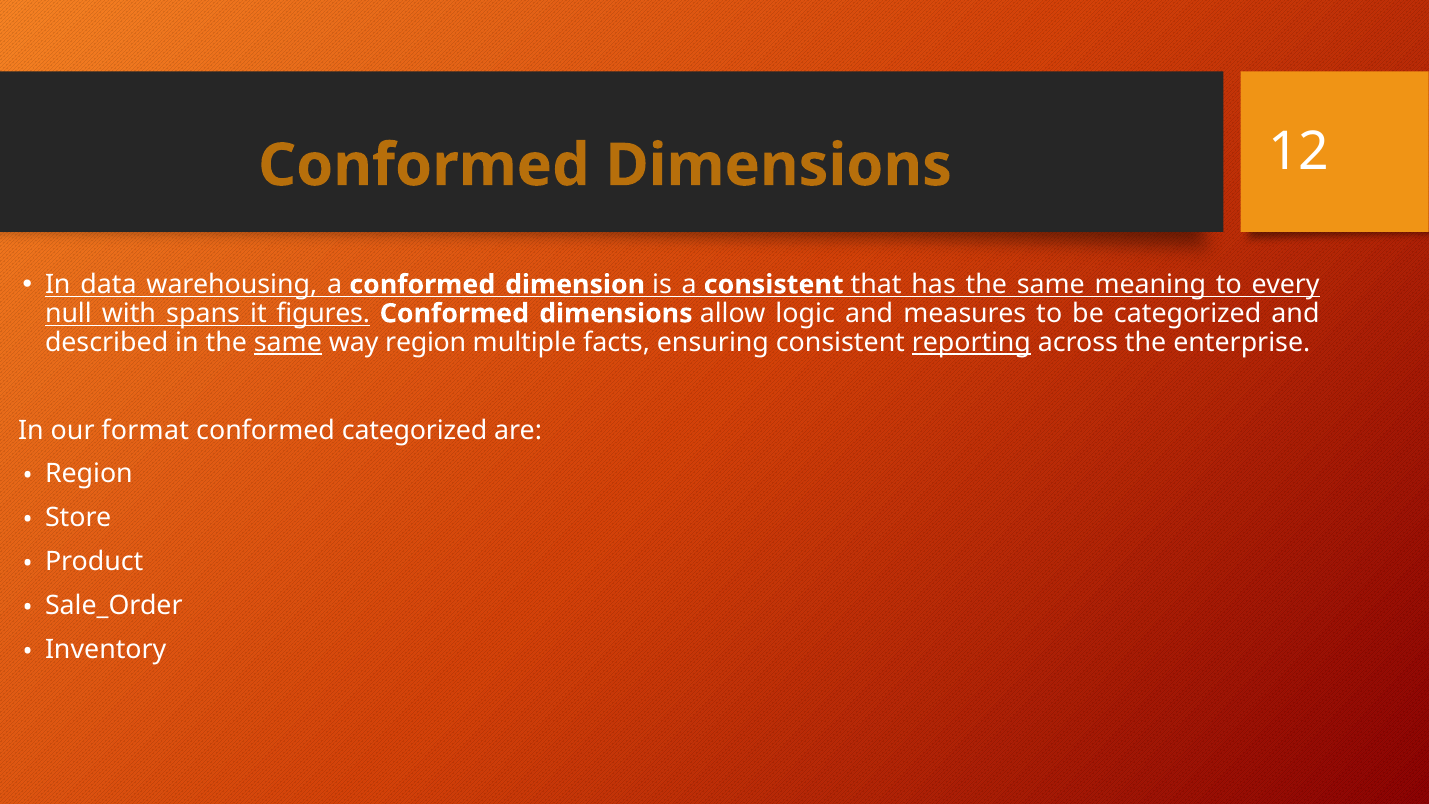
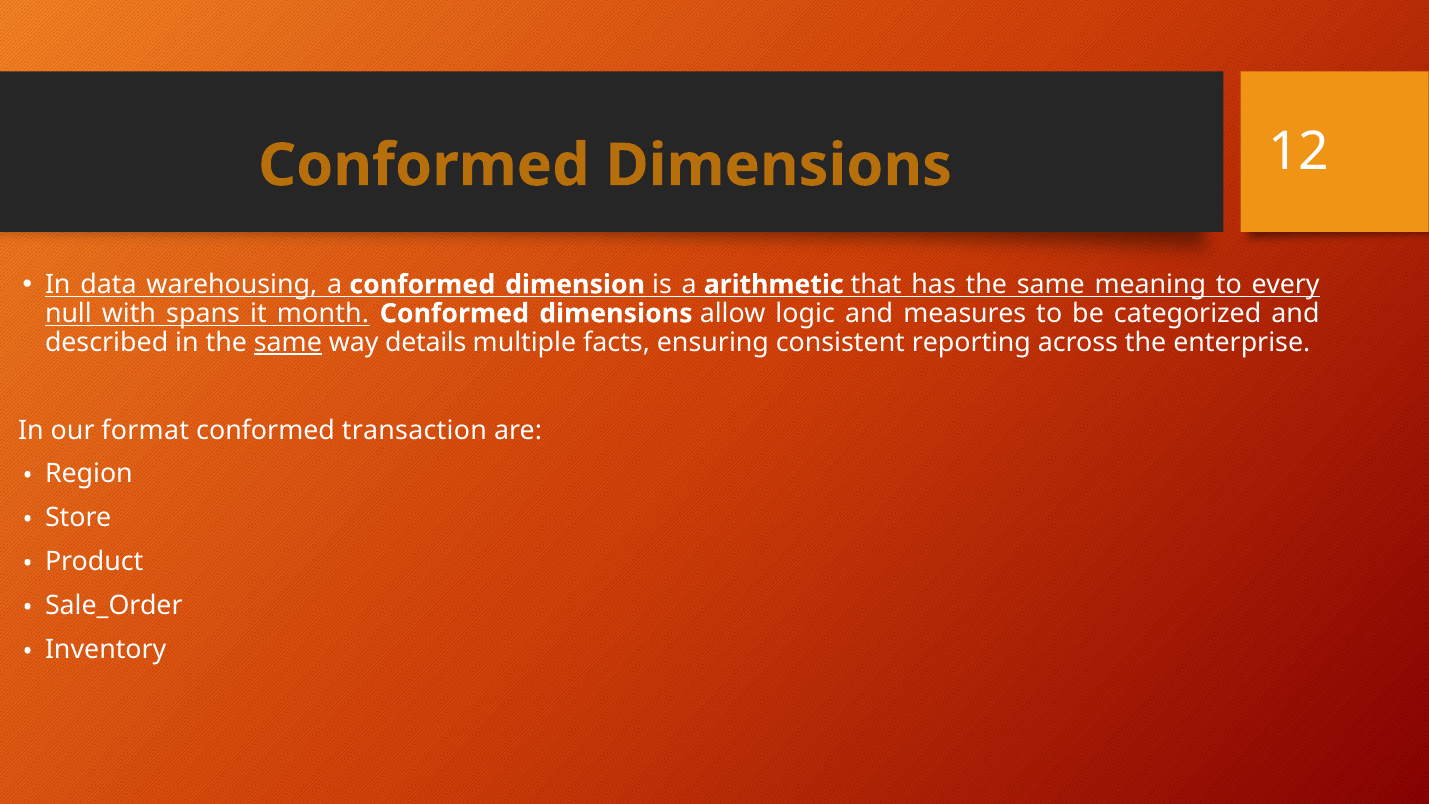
a consistent: consistent -> arithmetic (774, 284)
figures: figures -> month (323, 313)
way region: region -> details (426, 342)
reporting underline: present -> none (971, 342)
conformed categorized: categorized -> transaction (414, 430)
